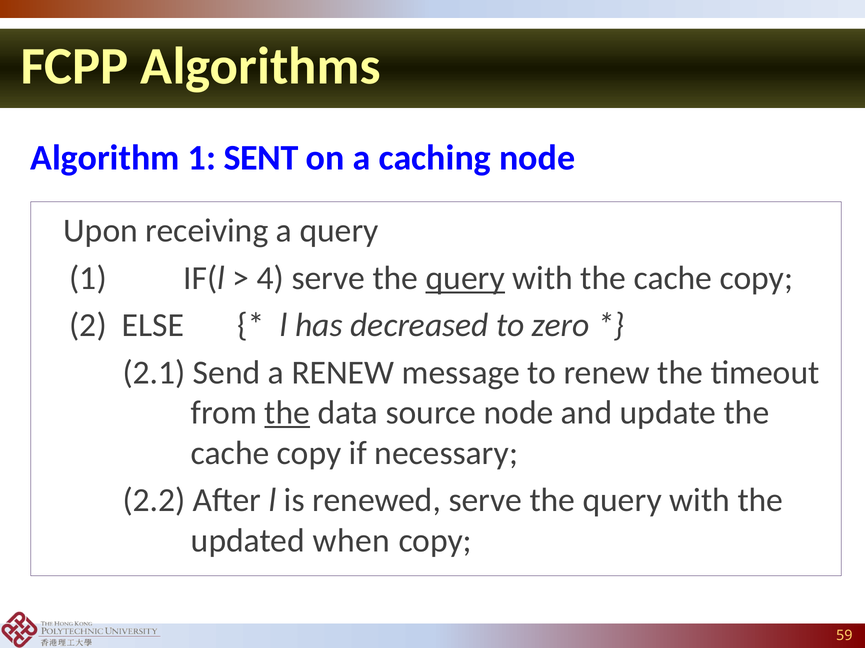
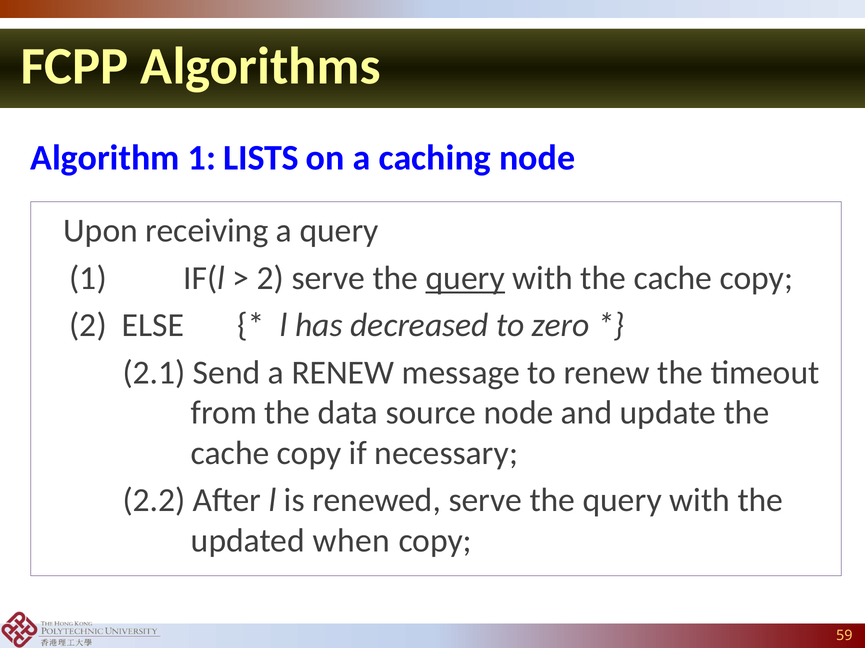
SENT: SENT -> LISTS (261, 158)
4: 4 -> 2 (270, 279)
the underline: present -> none (287, 413)
